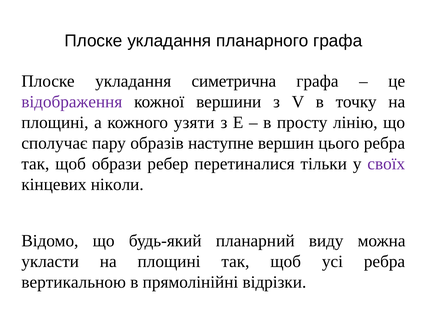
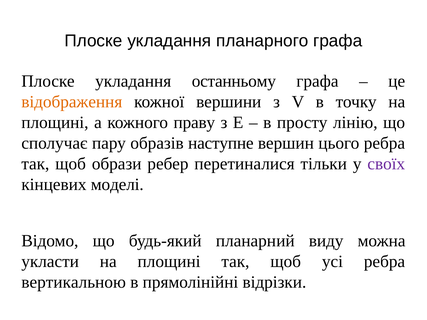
симетрична: симетрична -> останньому (234, 81)
відображення colour: purple -> orange (72, 102)
узяти: узяти -> праву (194, 123)
ніколи: ніколи -> моделі (117, 185)
